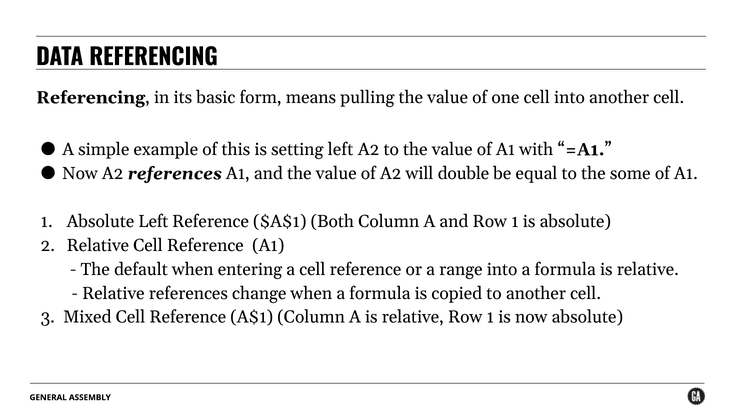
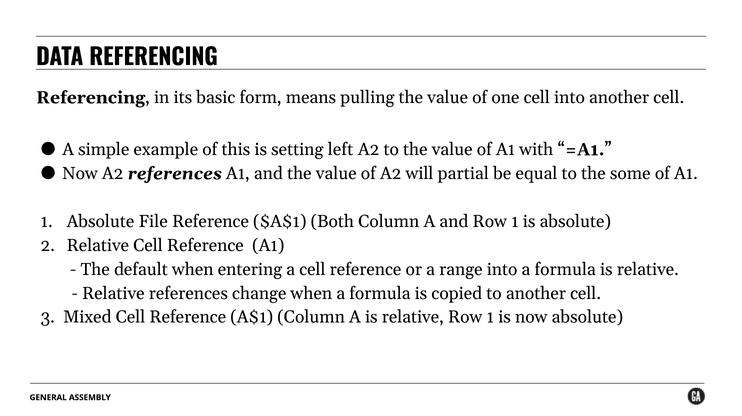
double: double -> partial (463, 174)
Absolute Left: Left -> File (153, 222)
